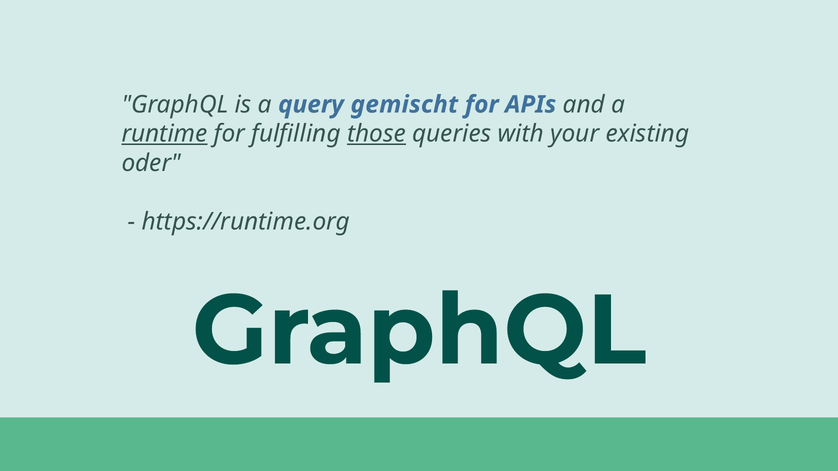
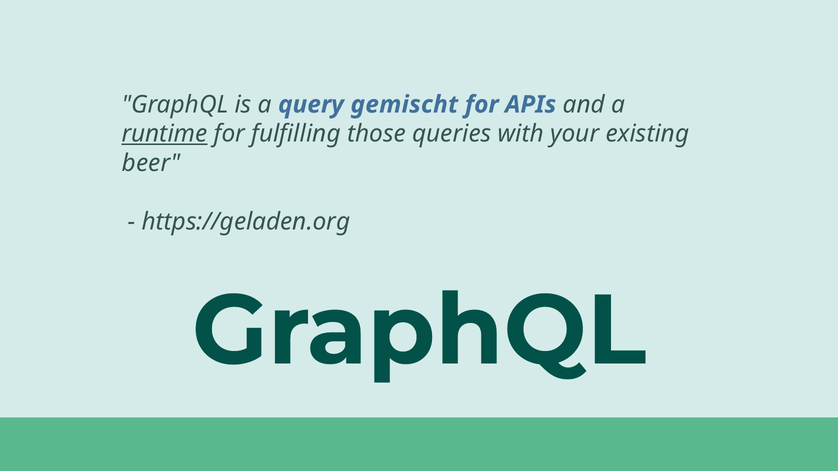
those underline: present -> none (376, 134)
oder: oder -> beer (151, 163)
https://runtime.org: https://runtime.org -> https://geladen.org (246, 222)
